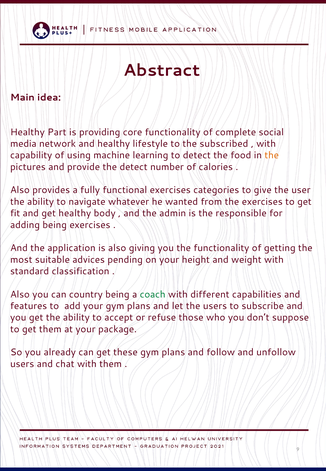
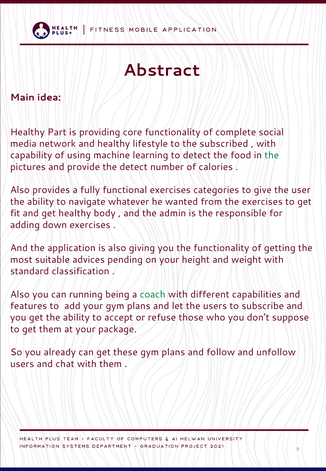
the colour: orange -> green (272, 155)
adding being: being -> down (55, 225)
country: country -> running (86, 294)
